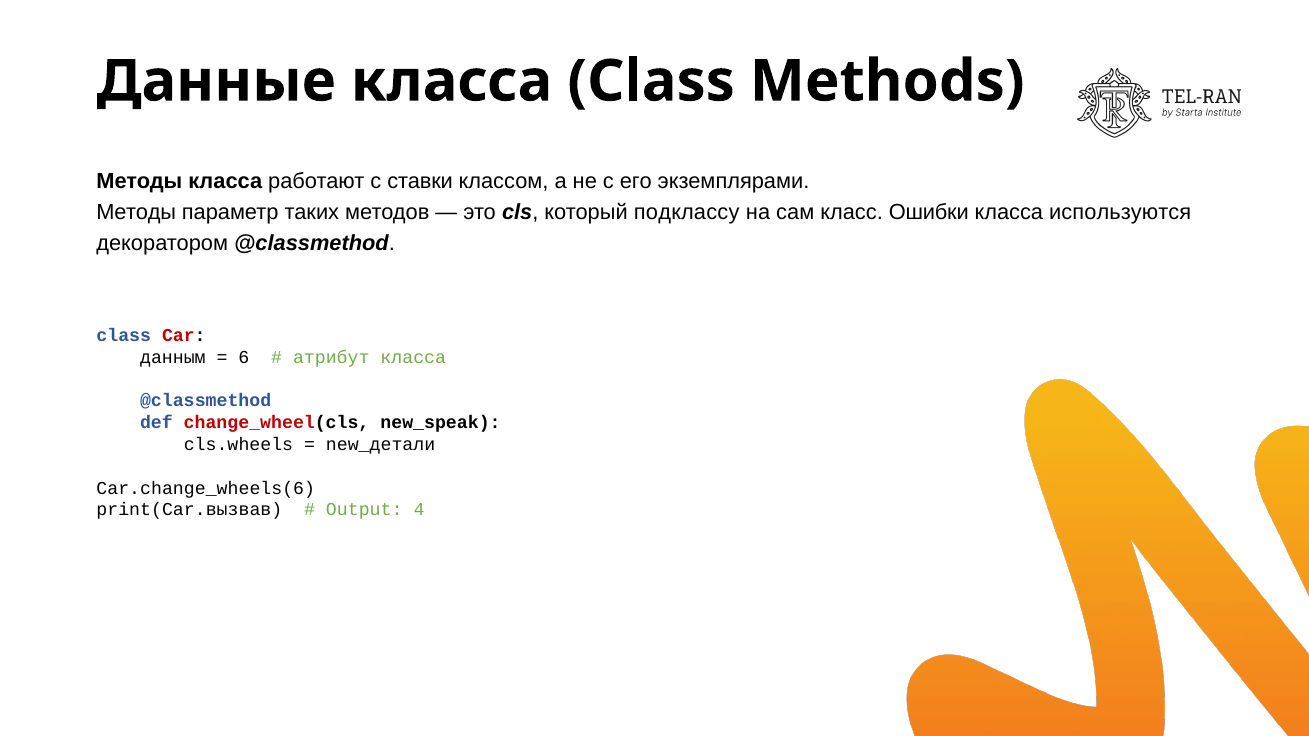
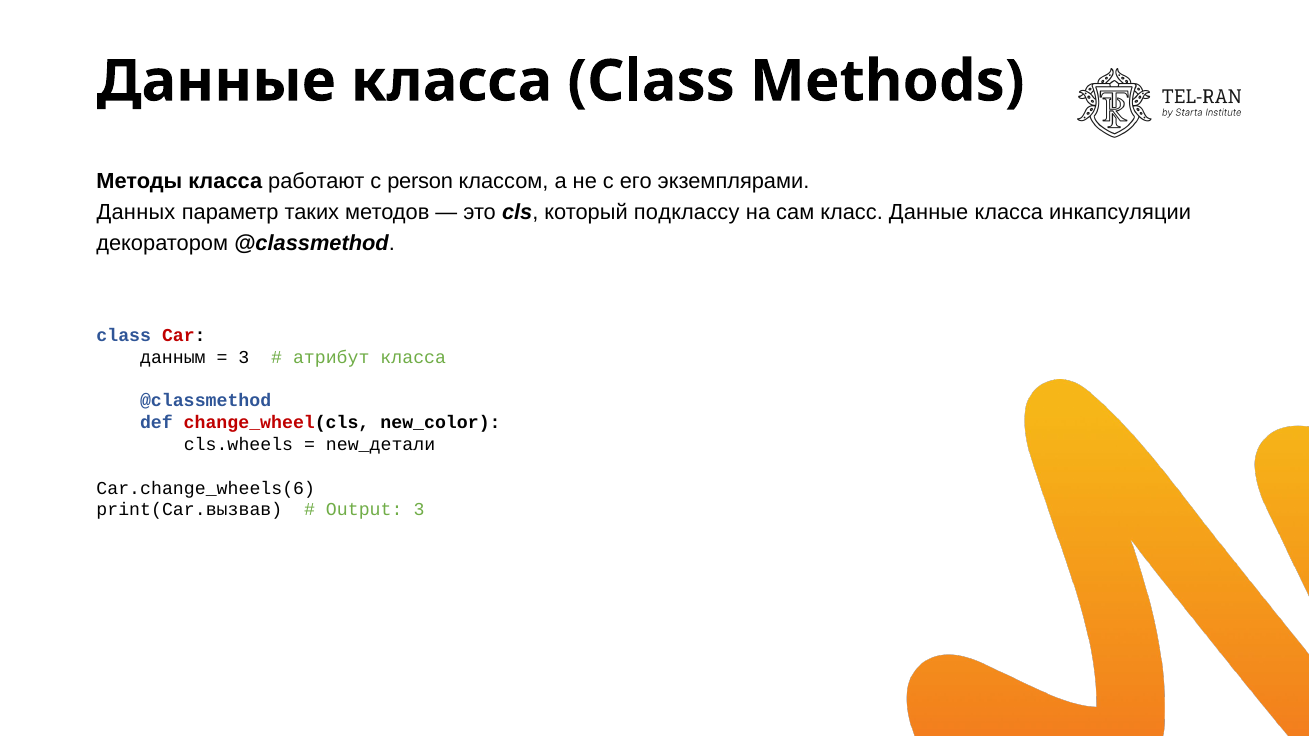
ставки: ставки -> person (420, 181)
Методы: Методы -> Данных (136, 212)
класс Ошибки: Ошибки -> Данные (929, 212)
используются: используются -> инкапсуляции (1120, 212)
6: 6 -> 3 (244, 357)
new_speak: new_speak -> new_color (441, 423)
Output 4: 4 -> 3 (419, 510)
